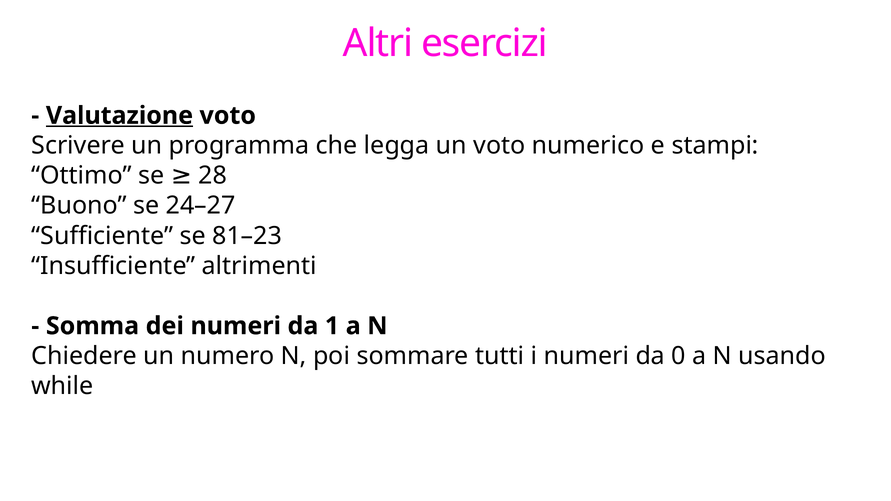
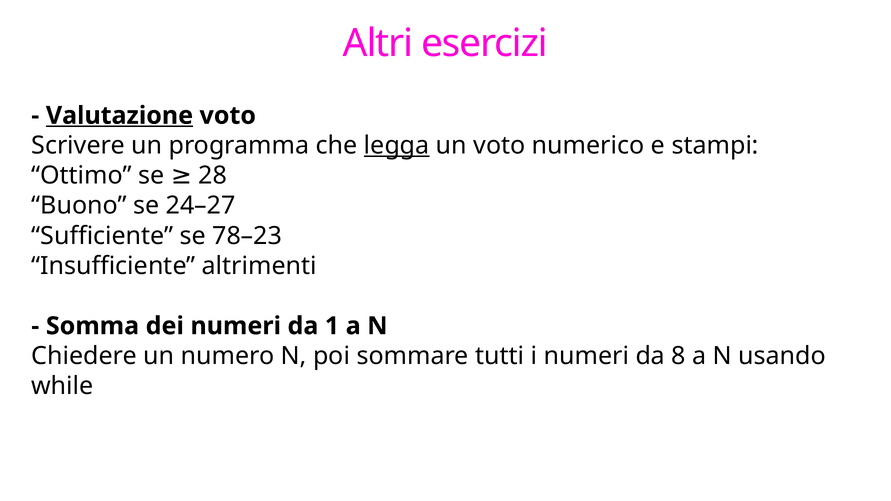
legga underline: none -> present (397, 146)
81–23: 81–23 -> 78–23 (247, 236)
0: 0 -> 8 (679, 356)
